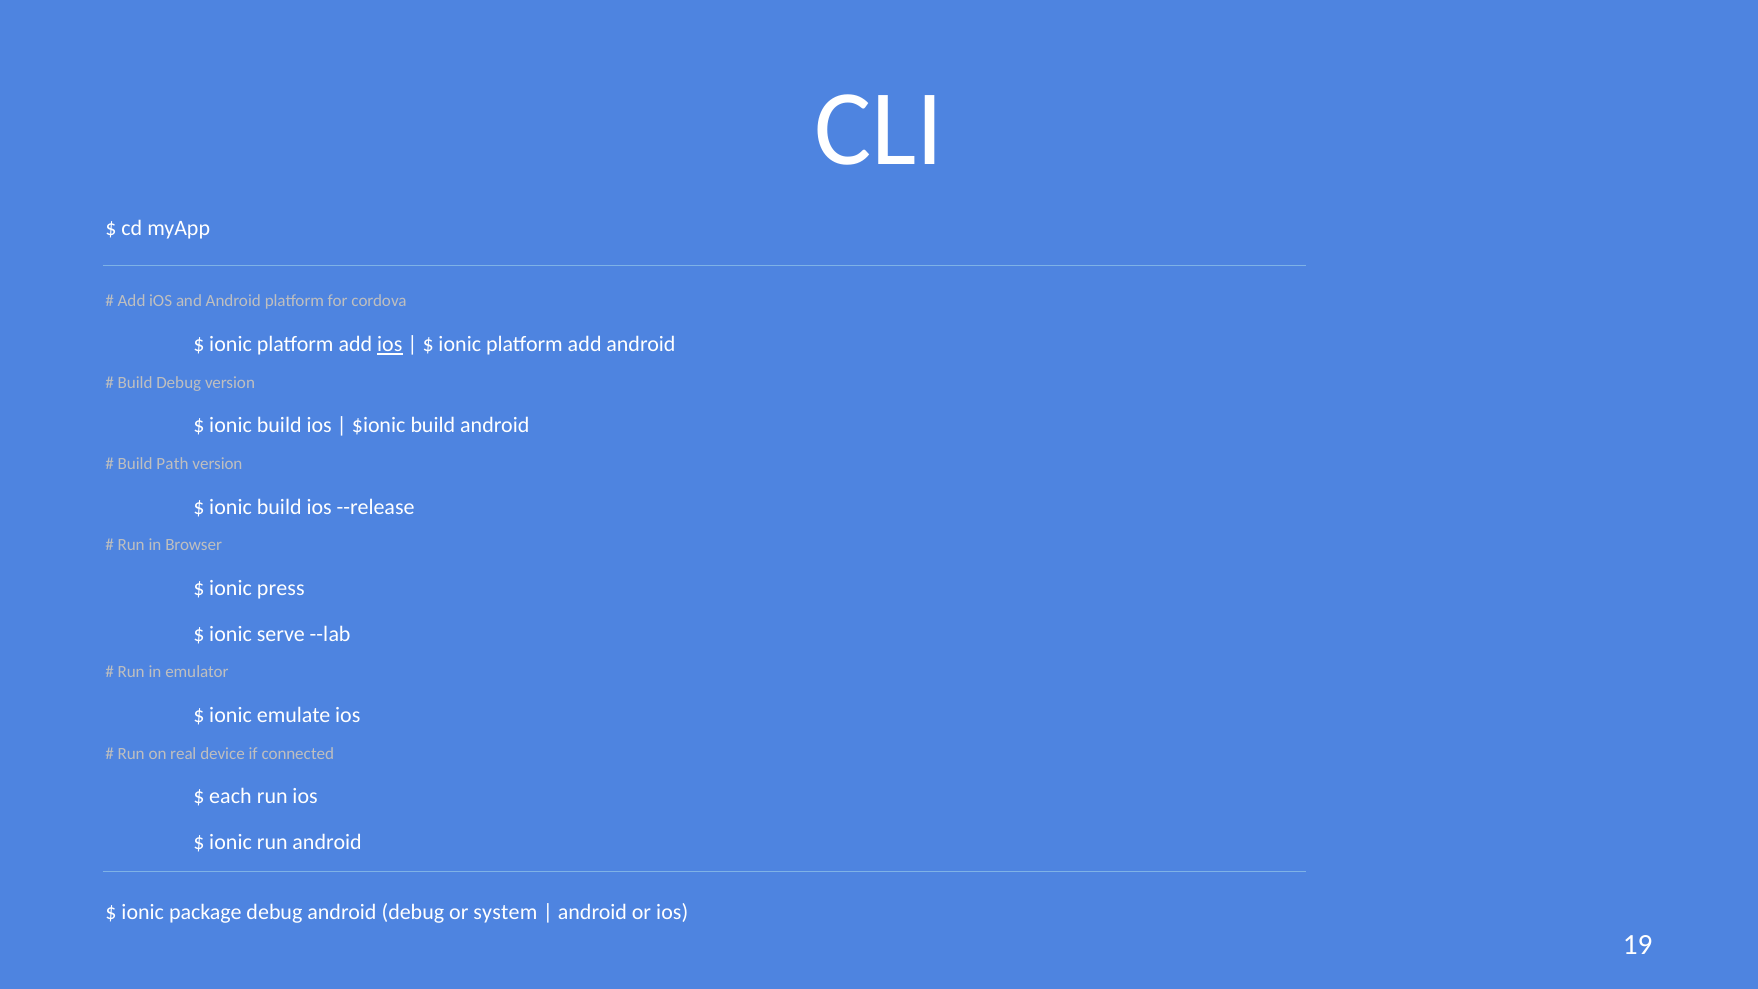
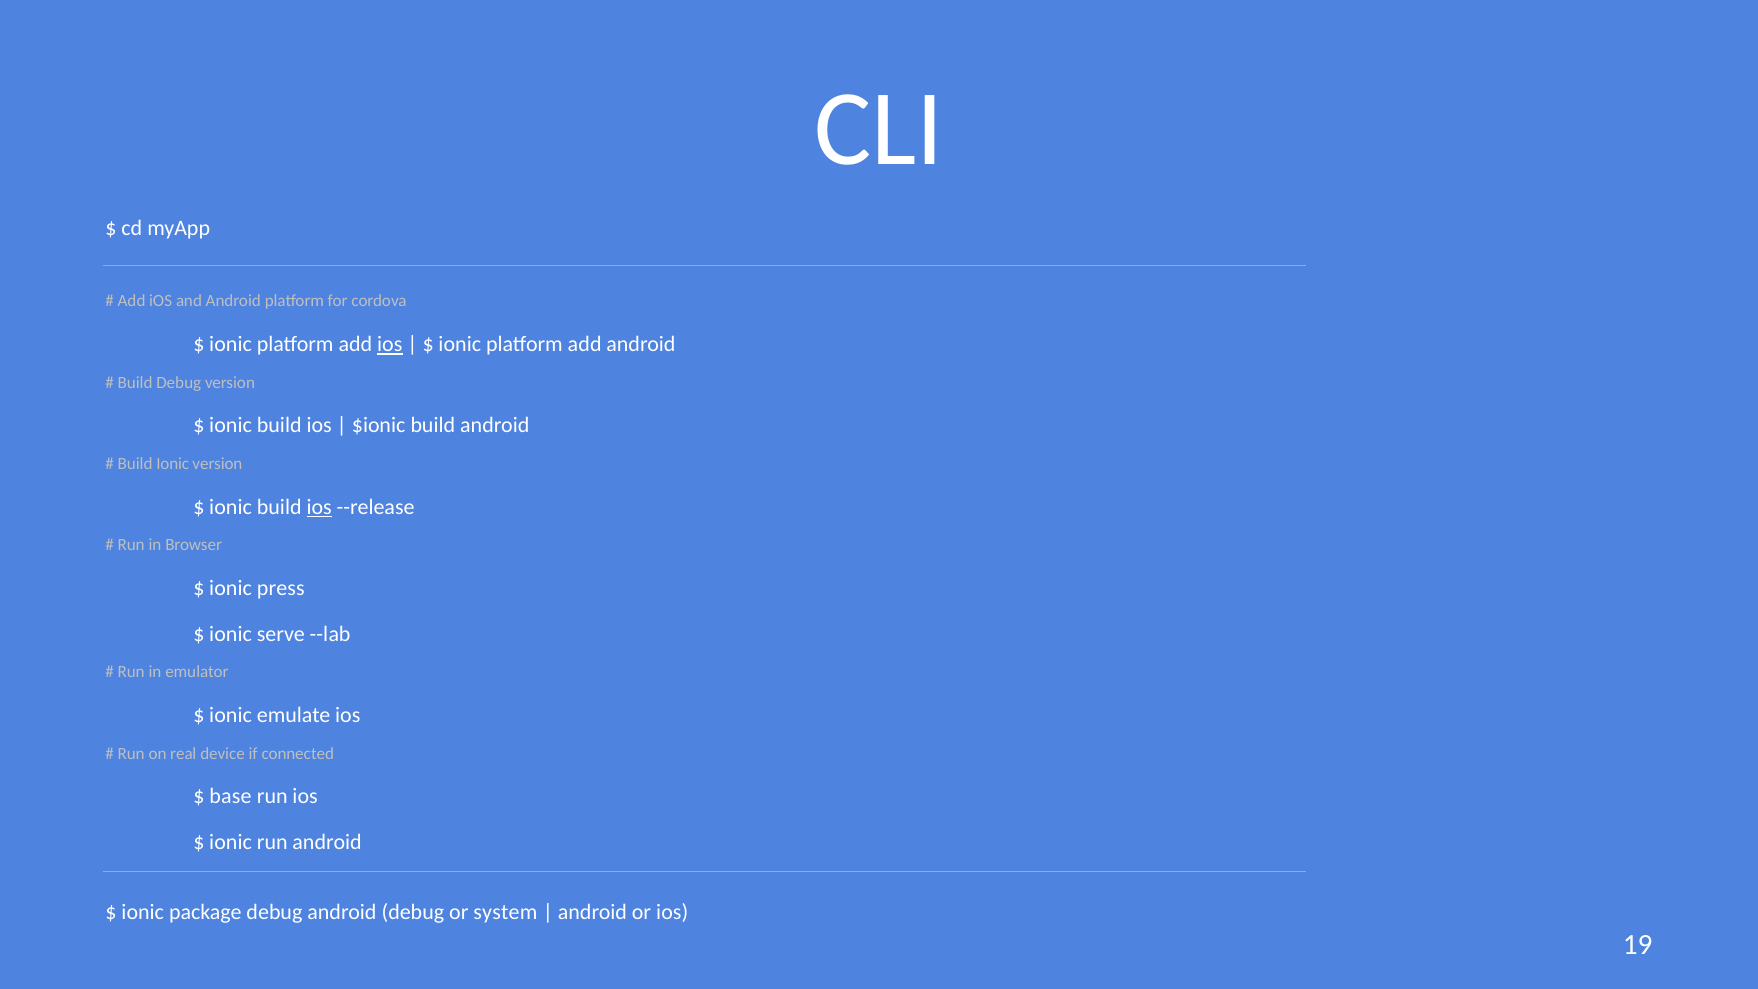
Build Path: Path -> Ionic (173, 464)
ios underline: none -> present (319, 507)
each: each -> base (230, 796)
